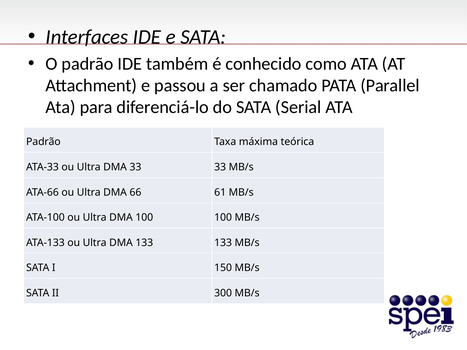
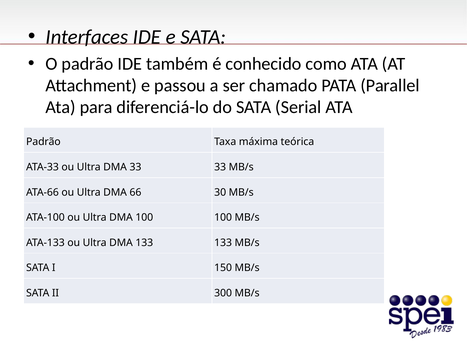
61: 61 -> 30 (220, 192)
